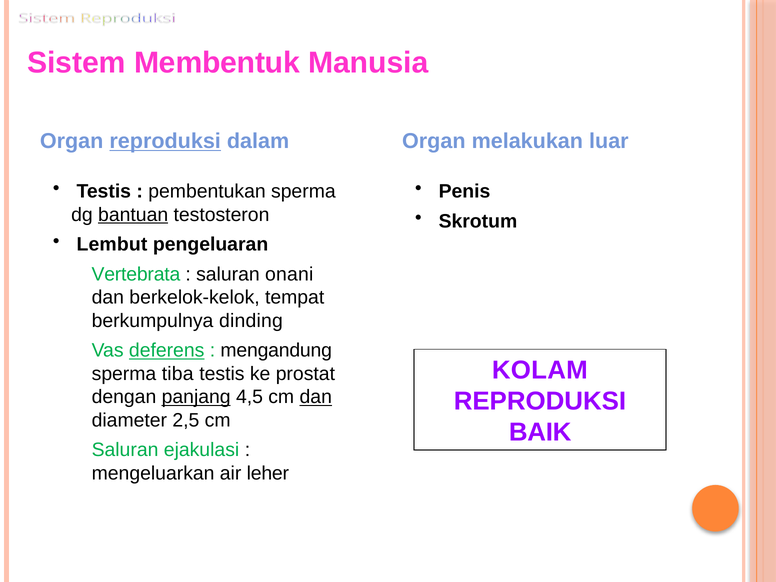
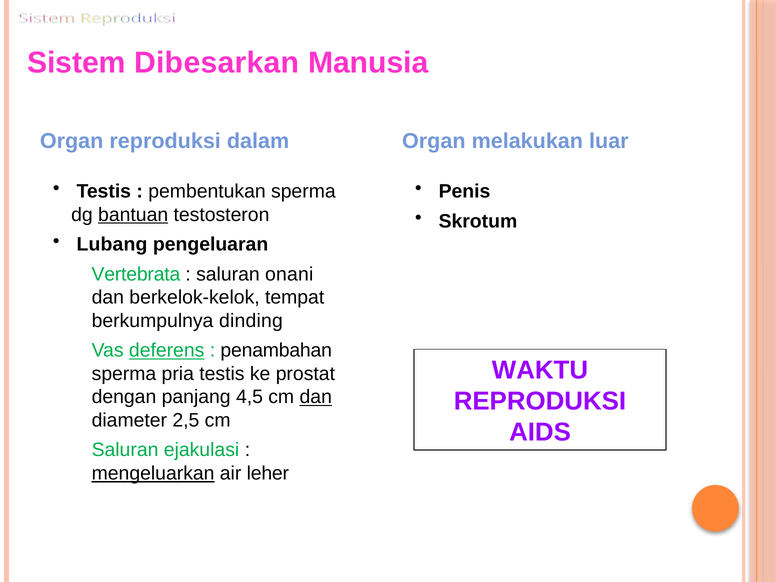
Membentuk: Membentuk -> Dibesarkan (217, 63)
reproduksi underline: present -> none (165, 141)
Lembut: Lembut -> Lubang (112, 244)
mengandung: mengandung -> penambahan (276, 350)
KOLAM: KOLAM -> WAKTU (540, 370)
tiba: tiba -> pria (178, 374)
panjang underline: present -> none (196, 397)
BAIK: BAIK -> AIDS (540, 432)
mengeluarkan underline: none -> present (153, 473)
